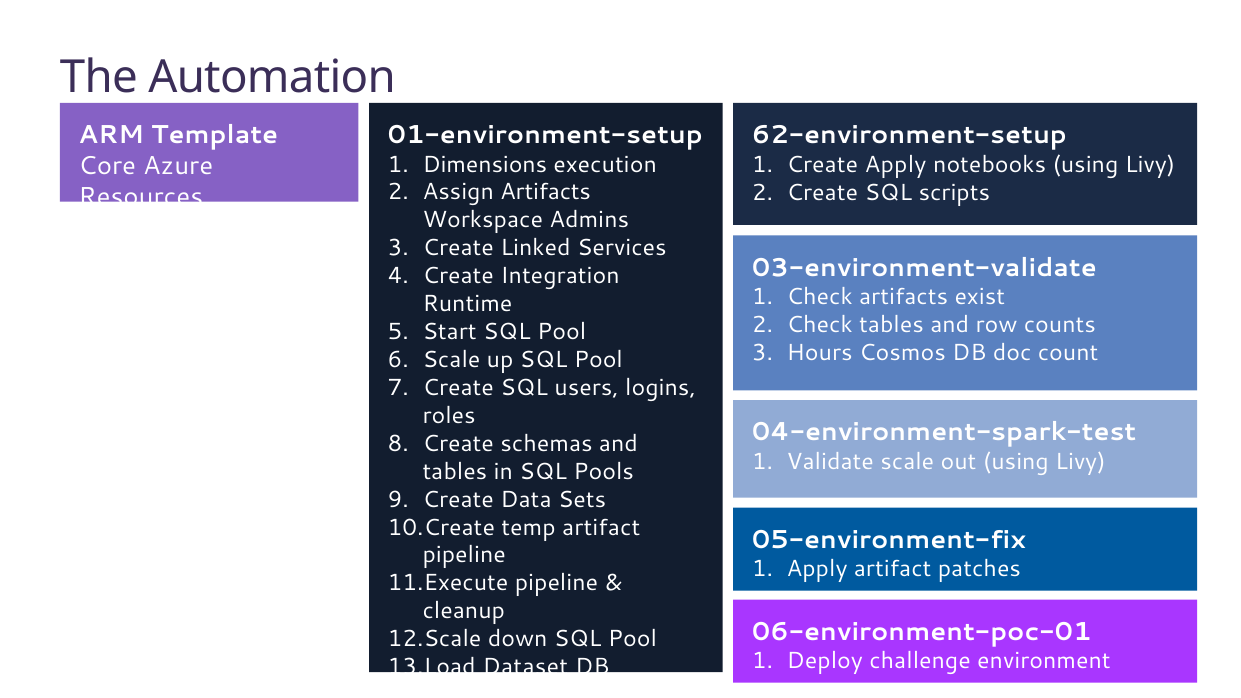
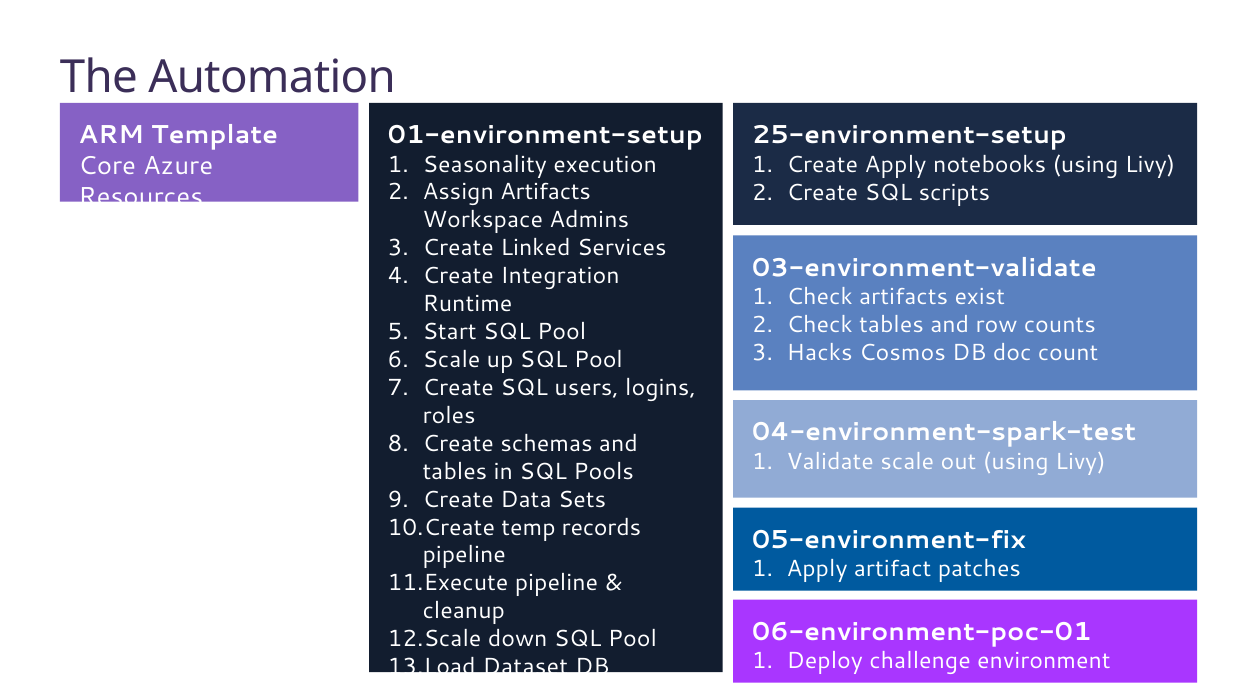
62-environment-setup: 62-environment-setup -> 25-environment-setup (909, 135)
Dimensions: Dimensions -> Seasonality (485, 164)
Hours: Hours -> Hacks (820, 353)
temp artifact: artifact -> records (601, 527)
